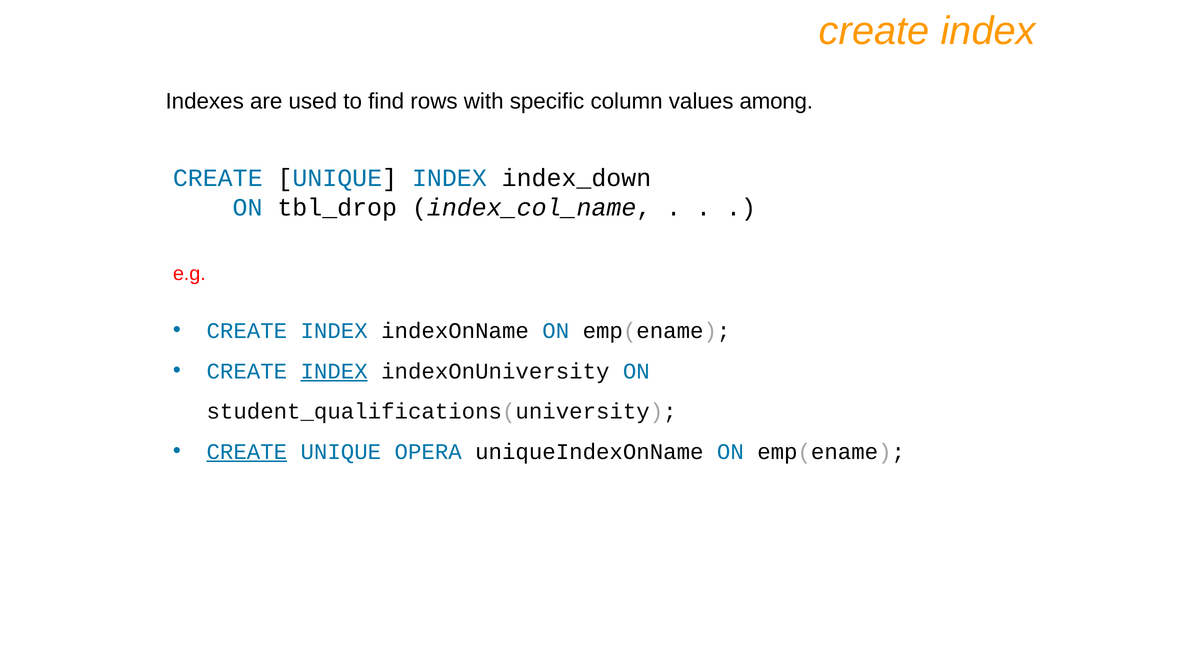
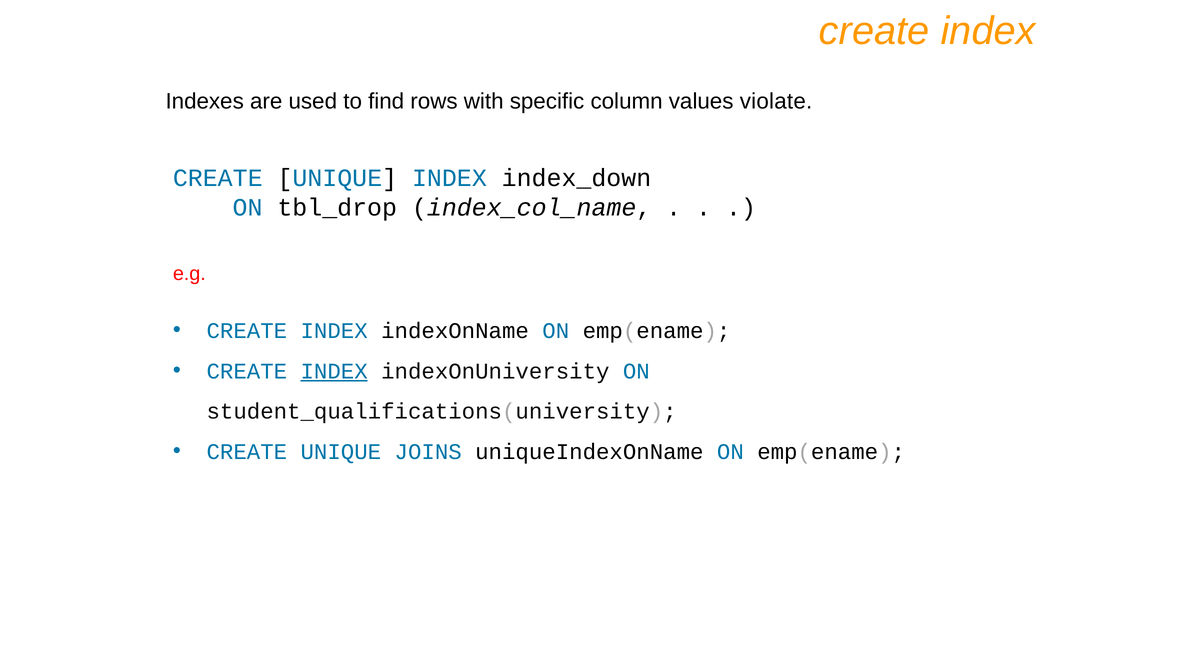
among: among -> violate (776, 101)
CREATE underline: present -> none (247, 451)
OPERA: OPERA -> JOINS (428, 451)
